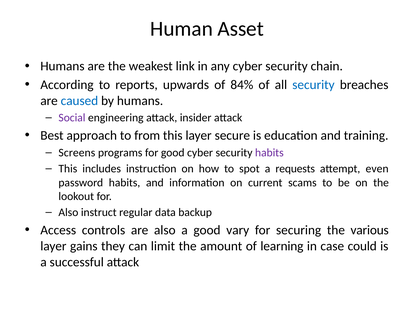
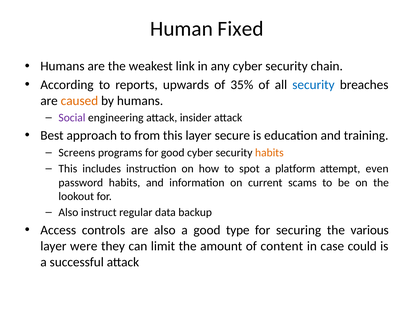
Asset: Asset -> Fixed (241, 29)
84%: 84% -> 35% (242, 85)
caused colour: blue -> orange (79, 101)
habits colour: purple -> orange (269, 152)
requests: requests -> platform (295, 168)
vary: vary -> type (238, 230)
gains: gains -> were (84, 246)
learning: learning -> content (282, 246)
